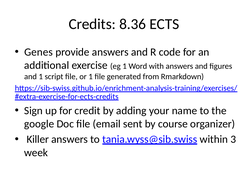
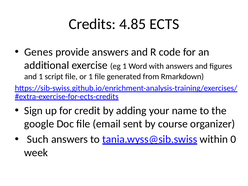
8.36: 8.36 -> 4.85 (133, 24)
Killer: Killer -> Such (38, 139)
3: 3 -> 0 (233, 139)
